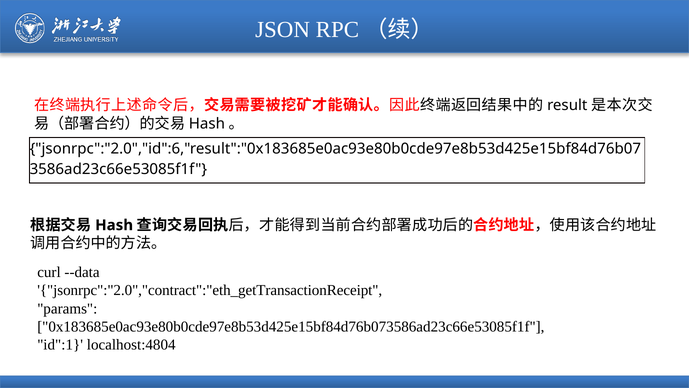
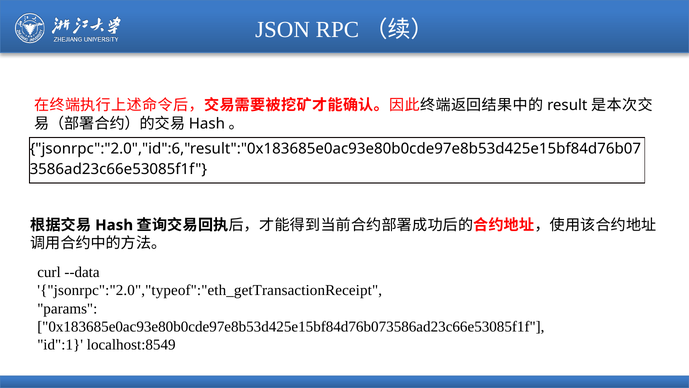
jsonrpc":"2.0","contract":"eth_getTransactionReceipt: jsonrpc":"2.0","contract":"eth_getTransactionReceipt -> jsonrpc":"2.0","typeof":"eth_getTransactionReceipt (210, 290)
localhost:4804: localhost:4804 -> localhost:8549 (131, 344)
